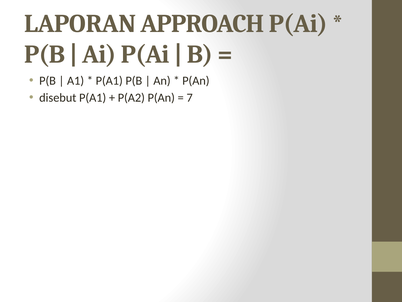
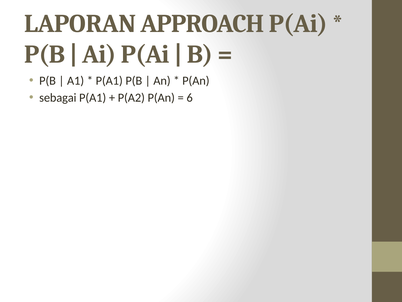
disebut: disebut -> sebagai (58, 98)
7: 7 -> 6 (190, 98)
